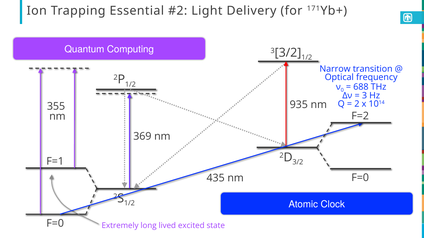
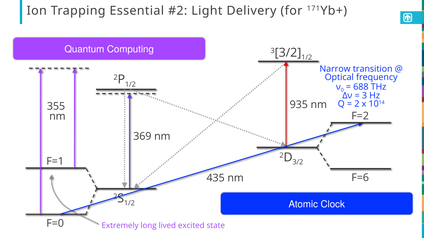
F=0: F=0 -> F=6 (360, 178)
